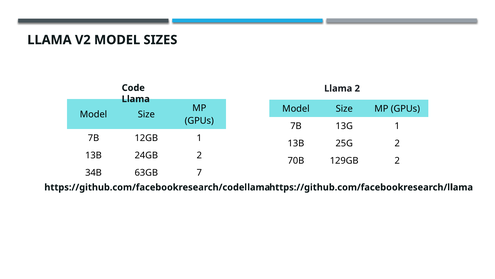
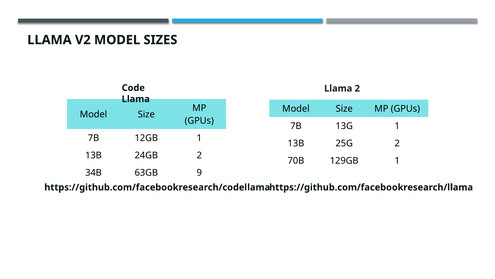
129GB 2: 2 -> 1 (397, 160)
7: 7 -> 9 (199, 172)
